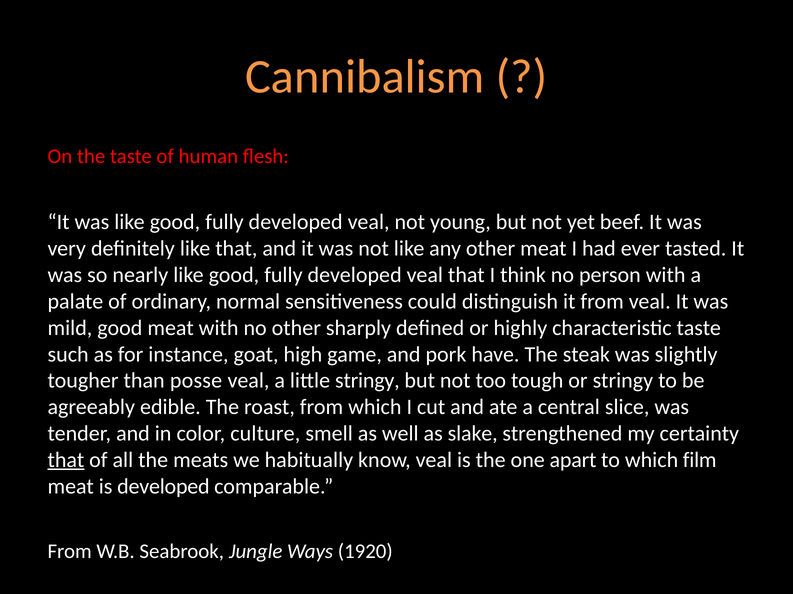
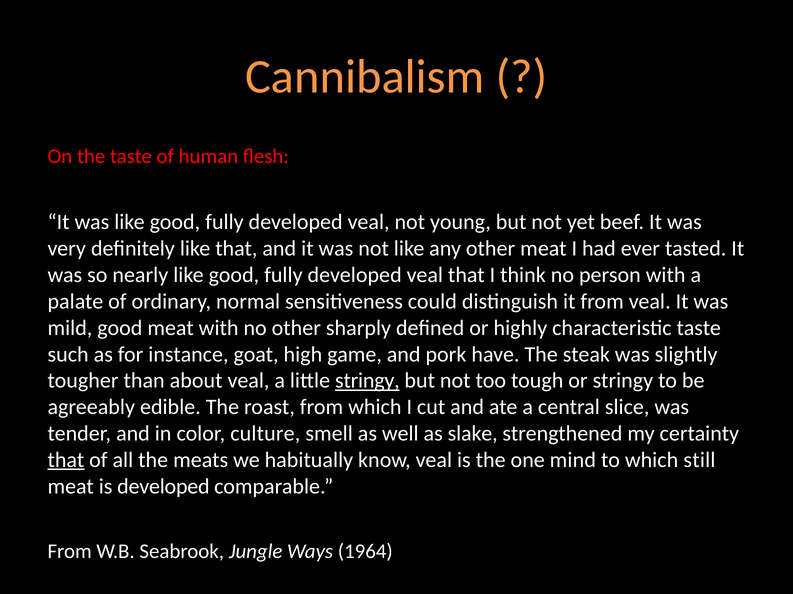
posse: posse -> about (196, 381)
stringy underline: none -> present (367, 381)
apart: apart -> mind (573, 460)
film: film -> still (699, 460)
1920: 1920 -> 1964 (365, 552)
